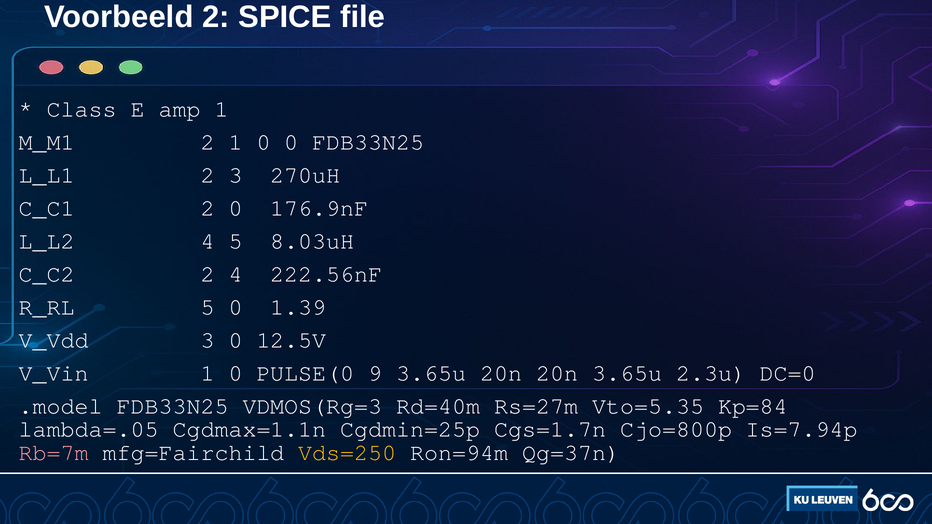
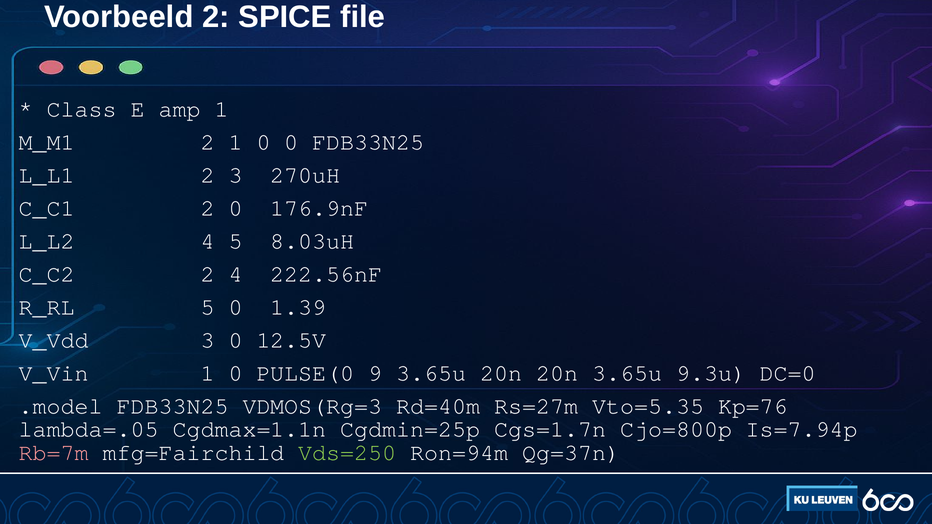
2.3u: 2.3u -> 9.3u (711, 373)
Kp=84: Kp=84 -> Kp=76 (753, 406)
Vds=250 colour: yellow -> light green (347, 453)
